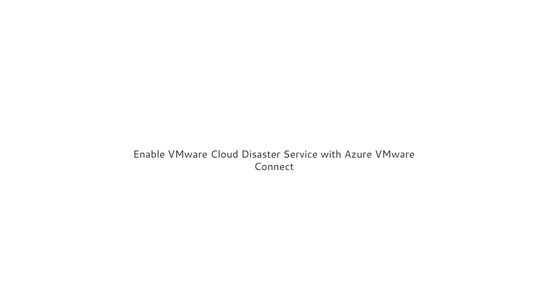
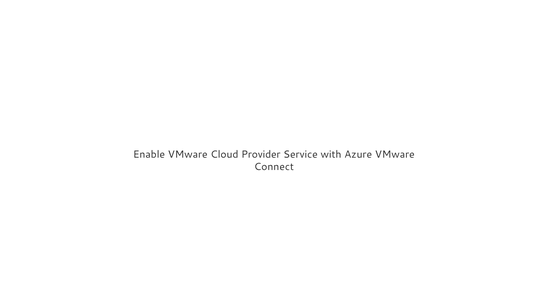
Disaster: Disaster -> Provider (261, 155)
